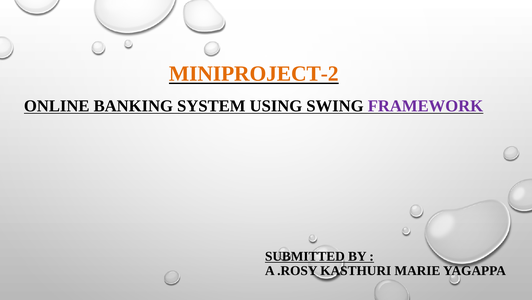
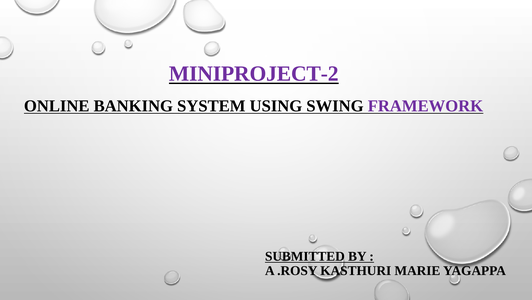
MINIPROJECT-2 colour: orange -> purple (254, 74)
